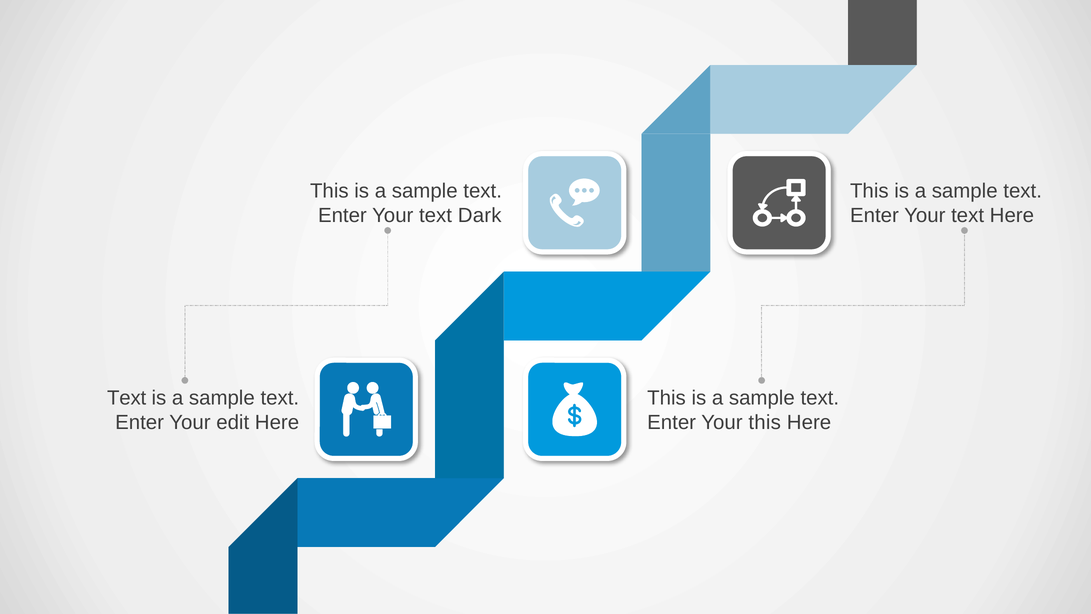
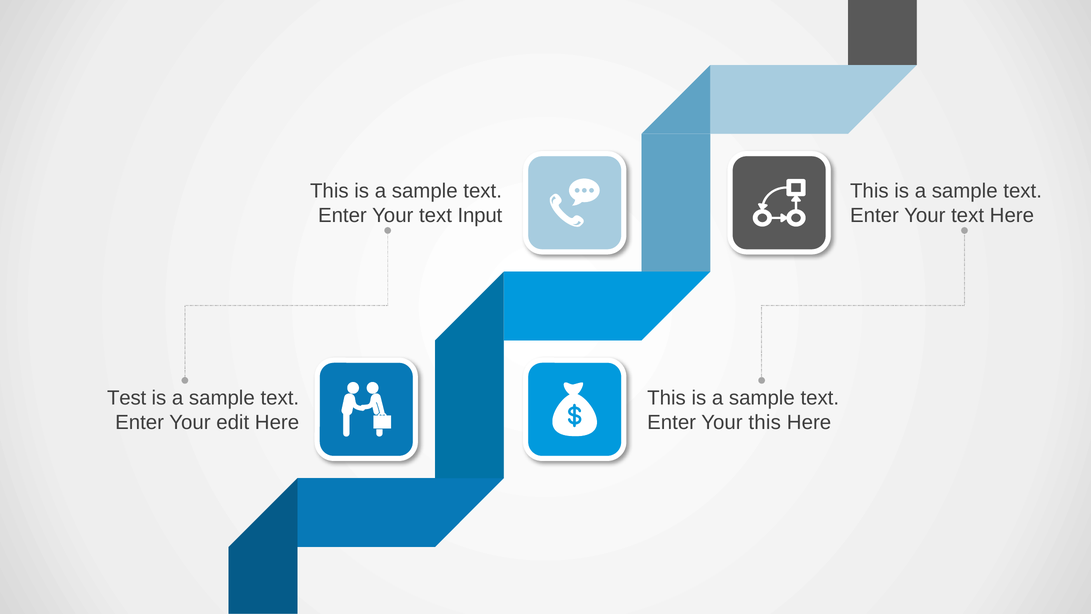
Dark: Dark -> Input (480, 215)
Text: Text -> Test (127, 398)
